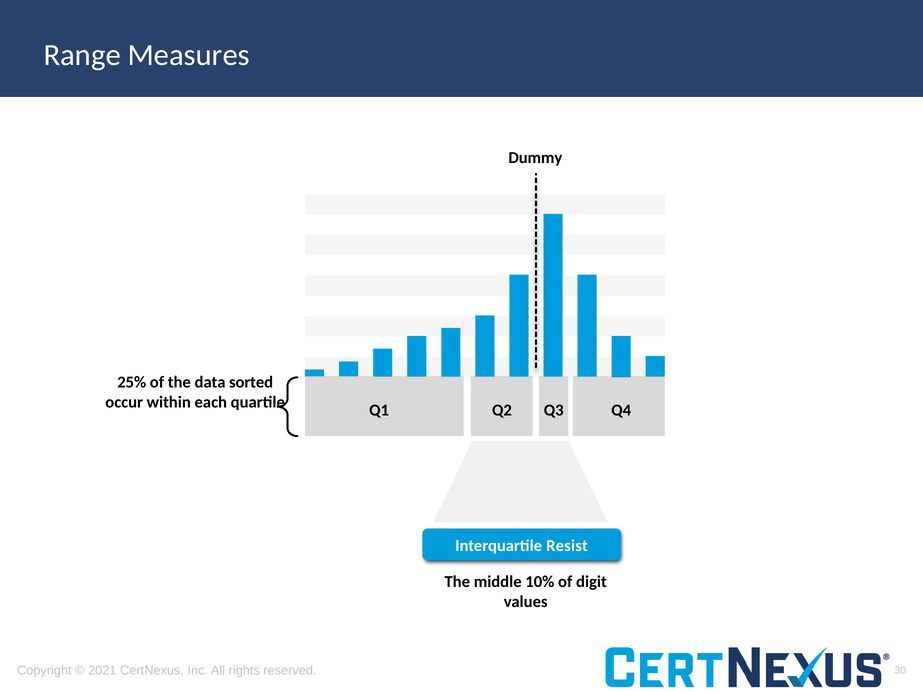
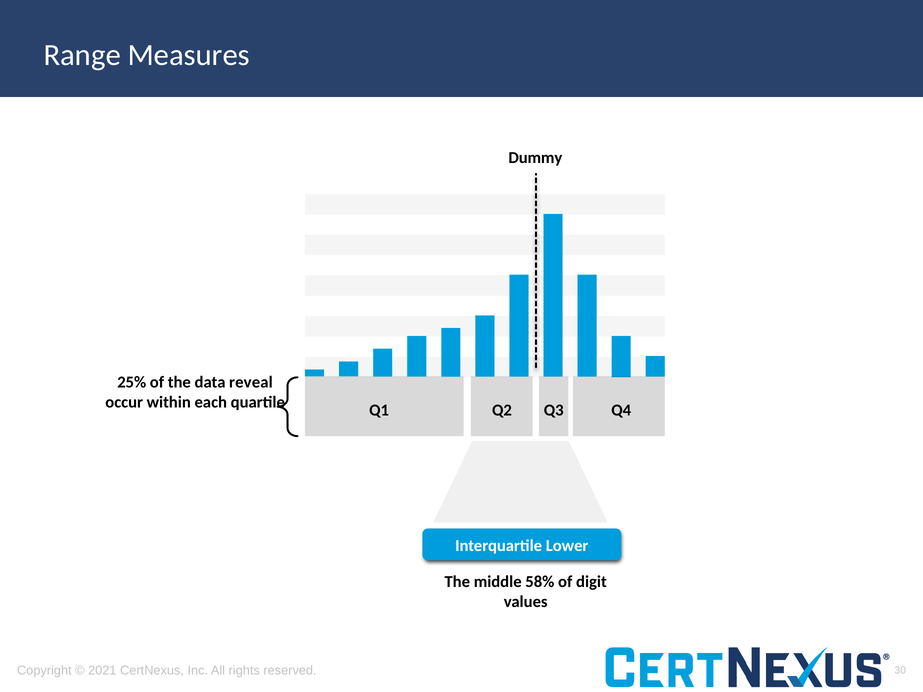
sorted: sorted -> reveal (251, 382)
Resist: Resist -> Lower (567, 546)
10%: 10% -> 58% (540, 582)
